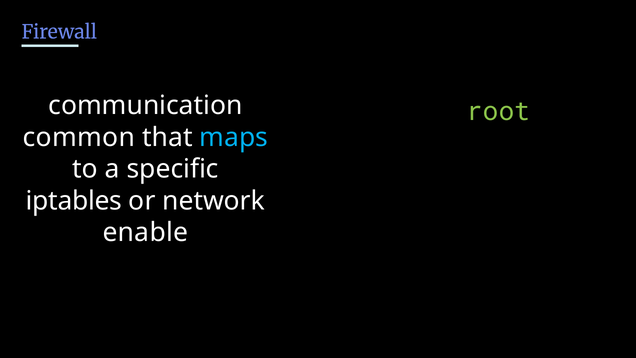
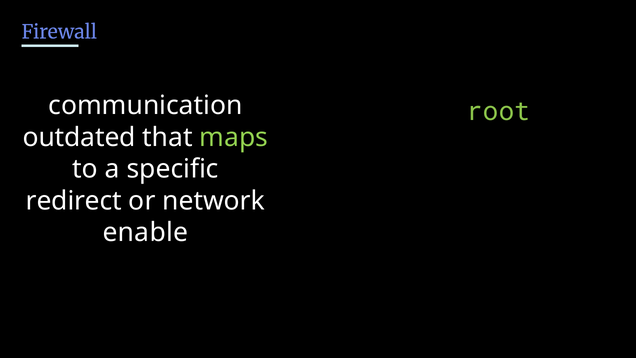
common: common -> outdated (79, 137)
maps colour: light blue -> light green (234, 137)
iptables: iptables -> redirect (74, 201)
